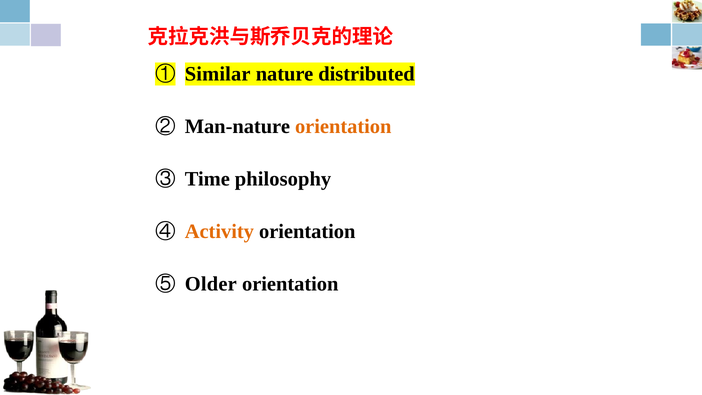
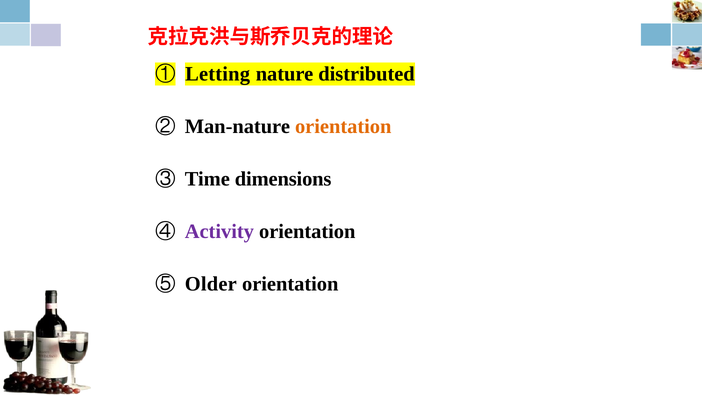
Similar: Similar -> Letting (218, 74)
philosophy: philosophy -> dimensions (283, 179)
Activity colour: orange -> purple (219, 232)
